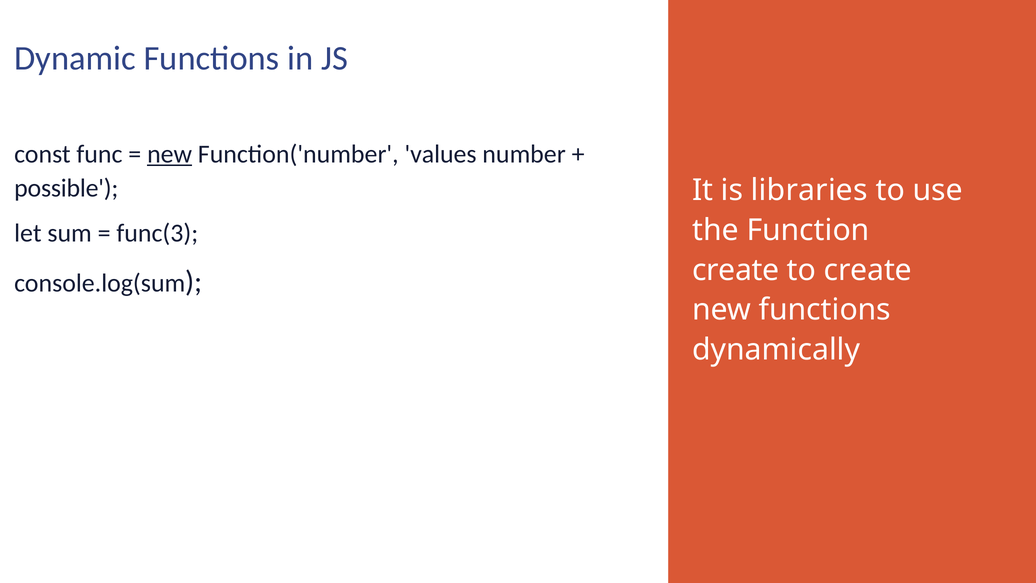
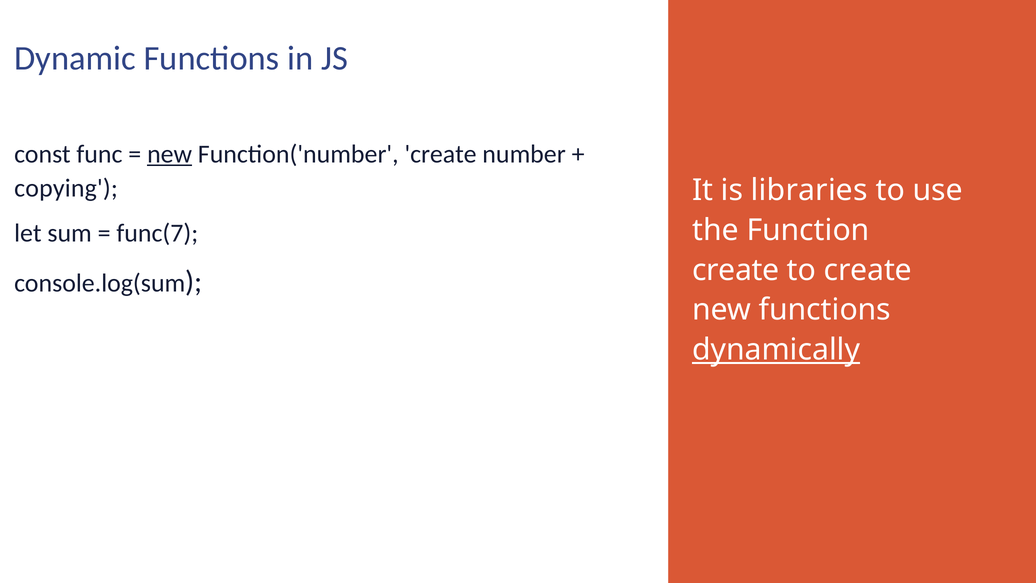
Function('number values: values -> create (441, 154)
possible: possible -> copying (66, 188)
func(3: func(3 -> func(7 (157, 233)
dynamically underline: none -> present (776, 350)
